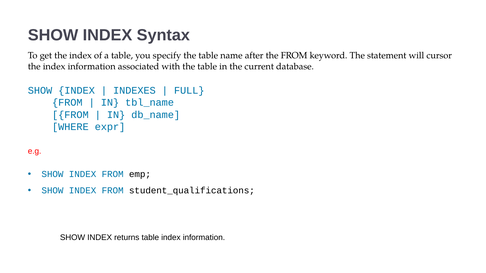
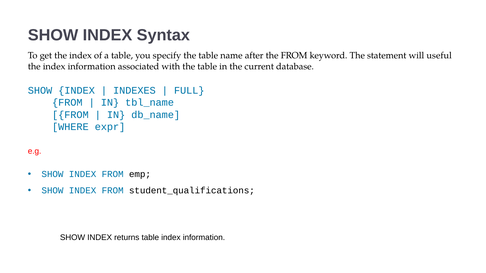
cursor: cursor -> useful (439, 56)
